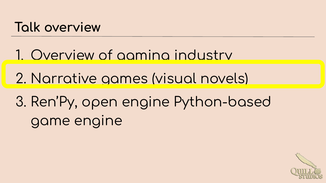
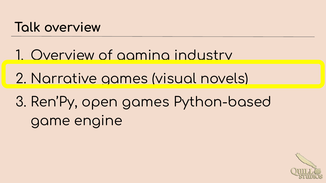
open engine: engine -> games (146, 102)
